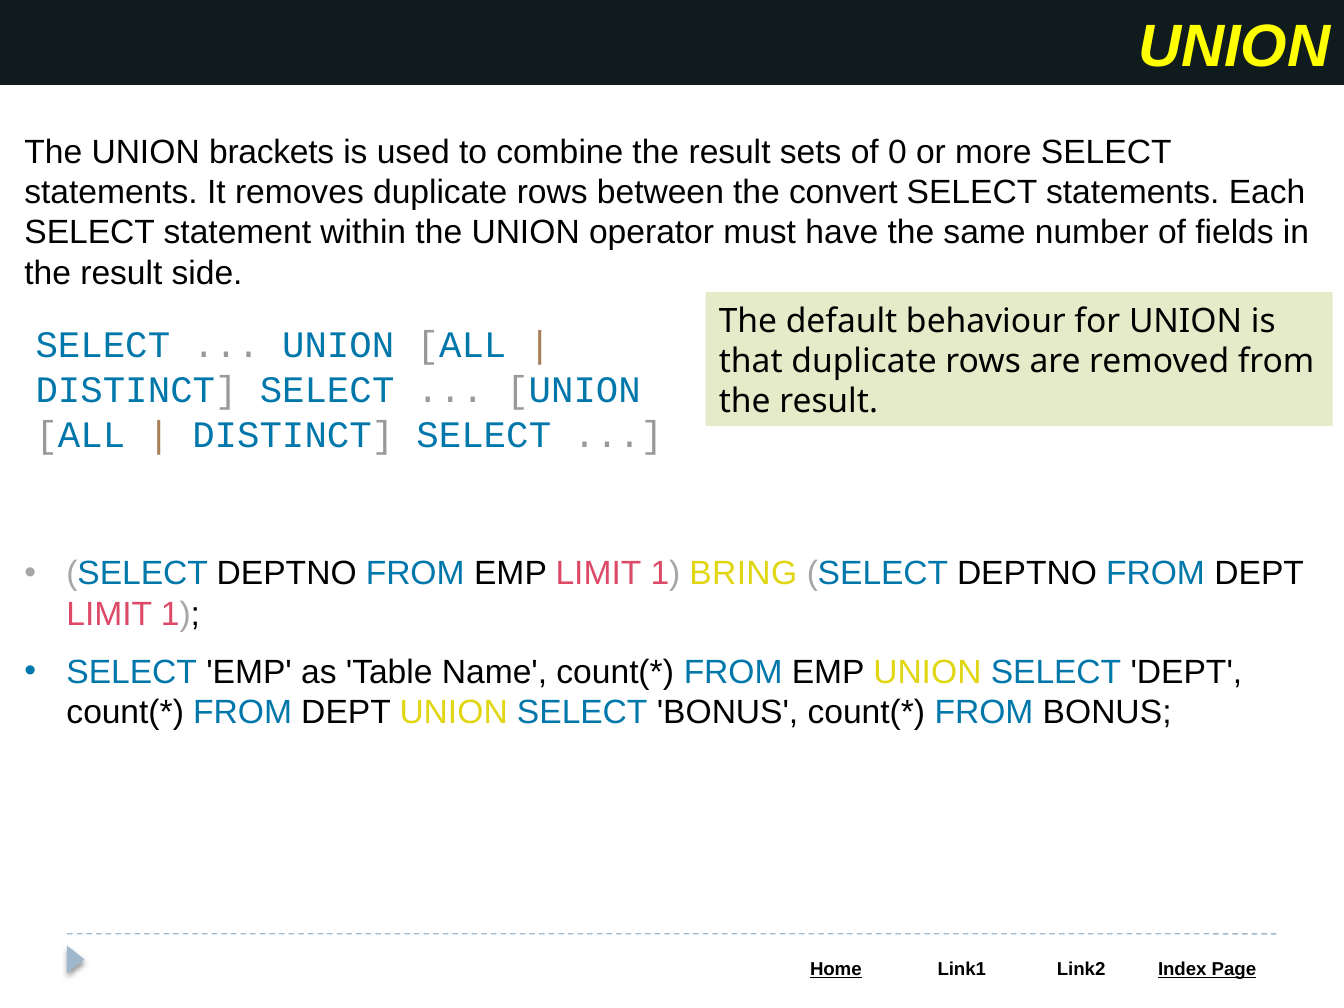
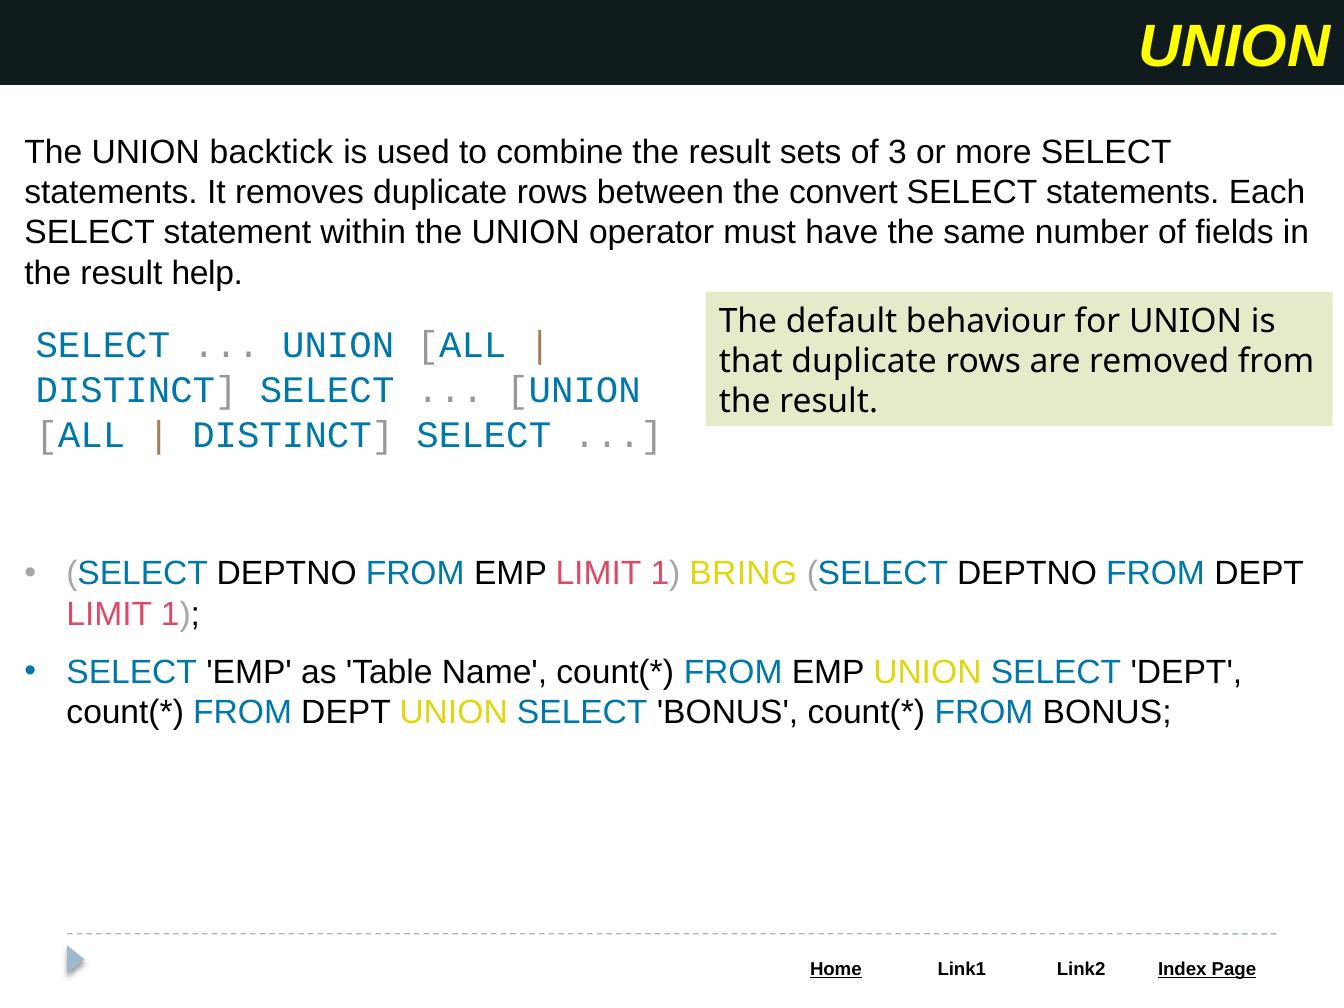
brackets: brackets -> backtick (271, 152)
0: 0 -> 3 (897, 152)
side: side -> help (207, 273)
